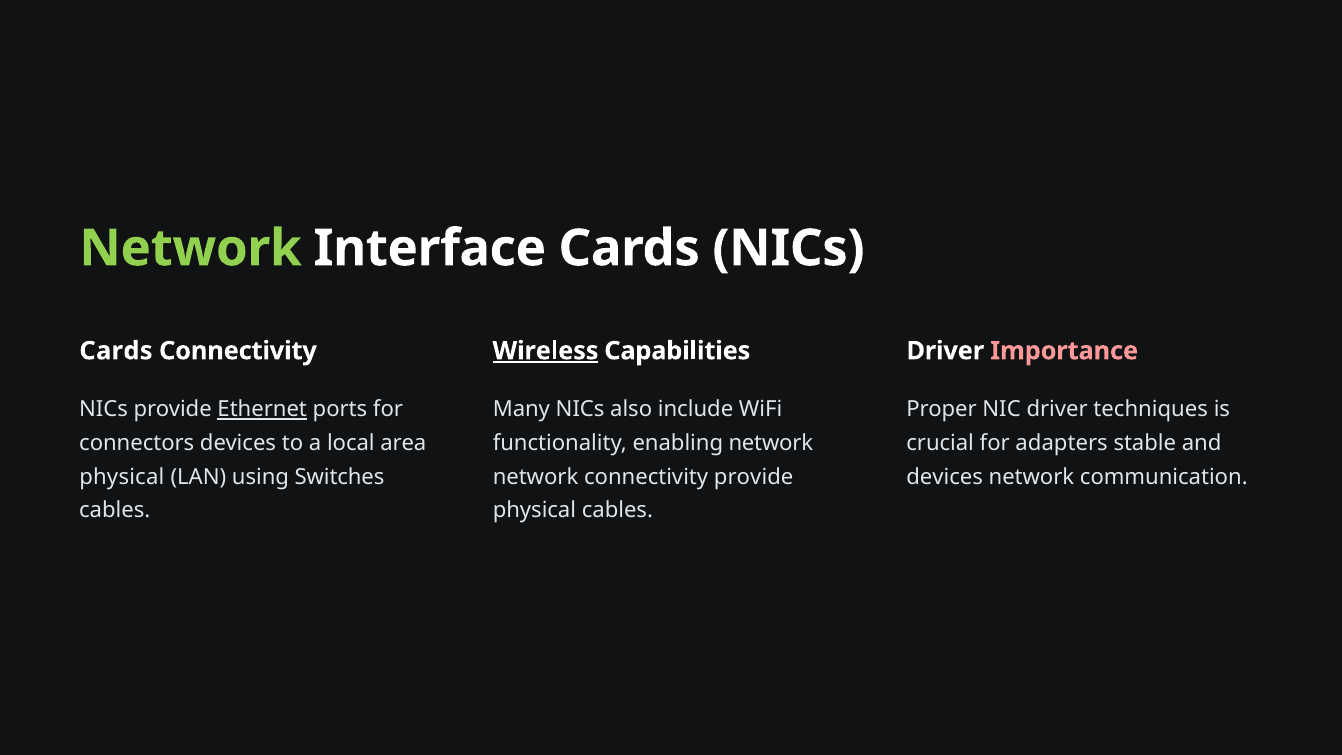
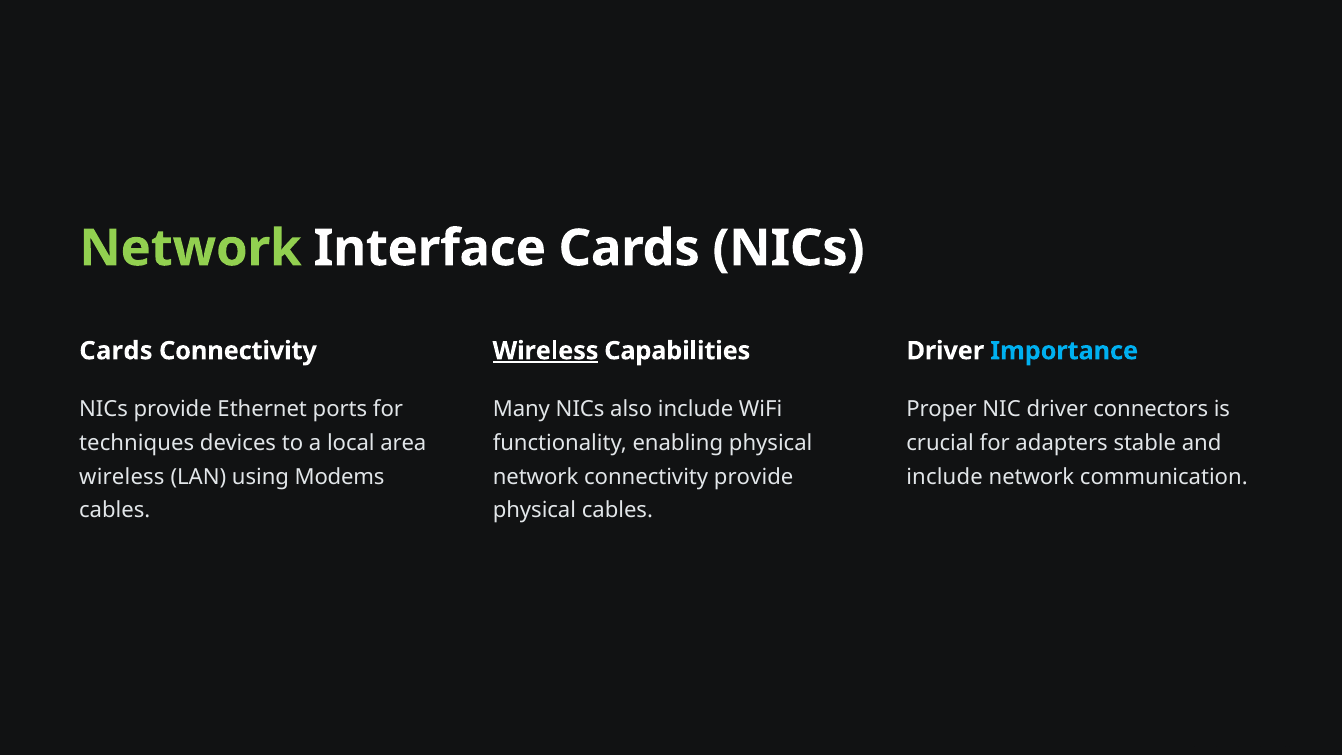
Importance colour: pink -> light blue (1064, 351)
Ethernet underline: present -> none (262, 409)
techniques: techniques -> connectors (1151, 409)
connectors: connectors -> techniques (137, 443)
enabling network: network -> physical (771, 443)
physical: physical -> wireless (122, 477)
Switches: Switches -> Modems (340, 477)
devices: devices -> include (945, 477)
